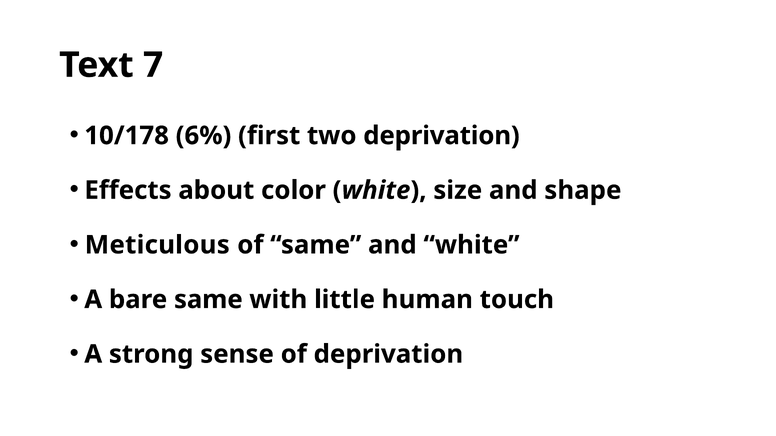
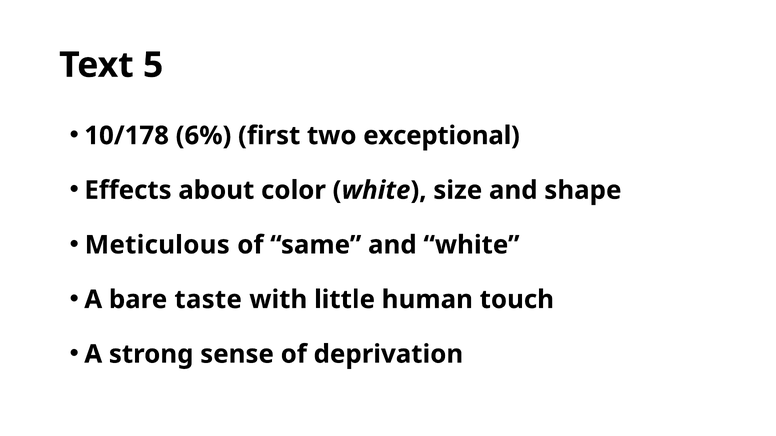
7: 7 -> 5 (153, 65)
two deprivation: deprivation -> exceptional (442, 136)
bare same: same -> taste (208, 300)
